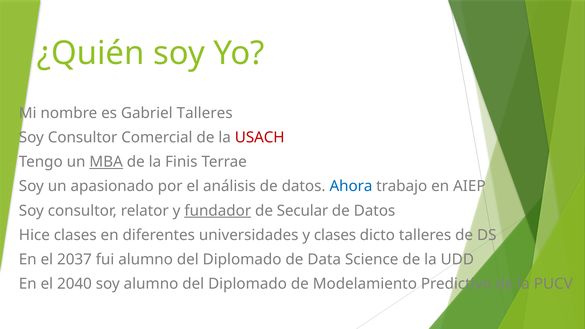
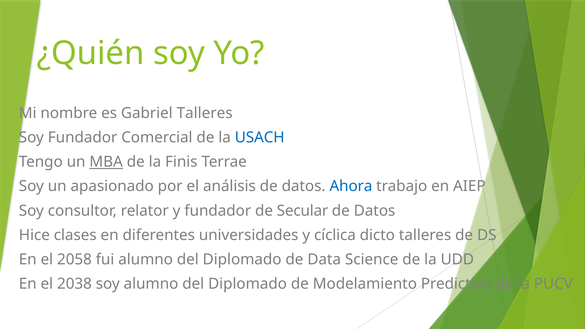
Consultor: Consultor -> Fundador (83, 138)
USACH colour: red -> blue (260, 138)
fundador underline: present -> none (218, 211)
y clases: clases -> cíclica (335, 235)
2037: 2037 -> 2058 (74, 259)
2040: 2040 -> 2038 (74, 284)
